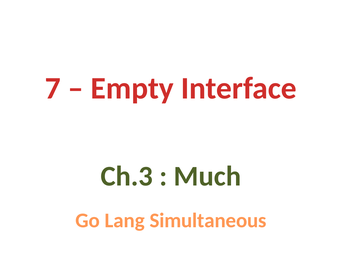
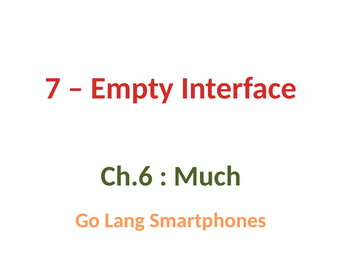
Ch.3: Ch.3 -> Ch.6 (127, 177)
Simultaneous: Simultaneous -> Smartphones (208, 221)
